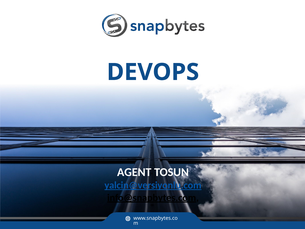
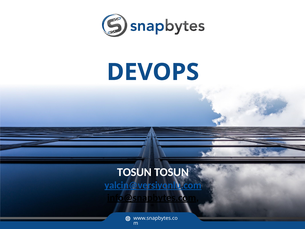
AGENT: AGENT -> TOSUN (134, 172)
